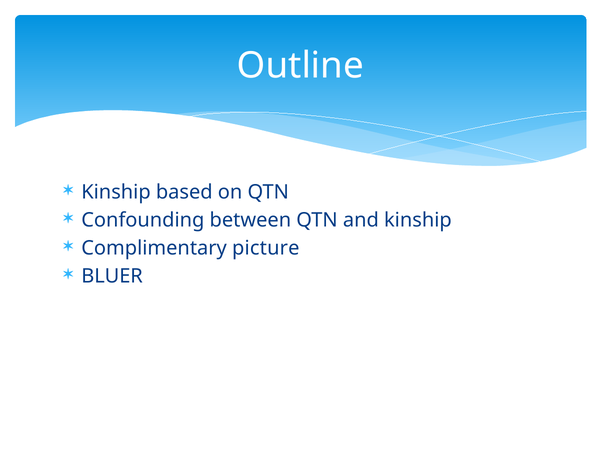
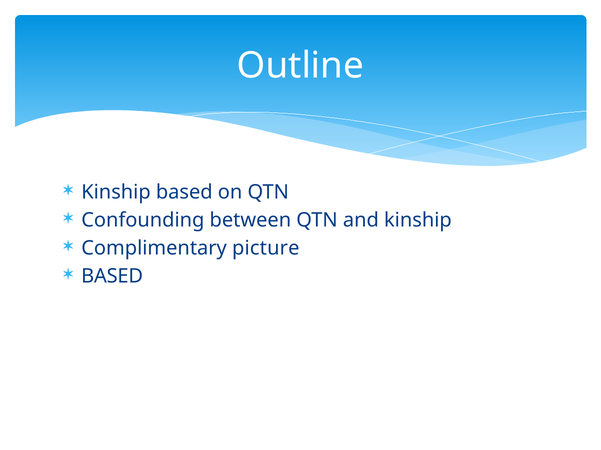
BLUER: BLUER -> BASED (112, 276)
